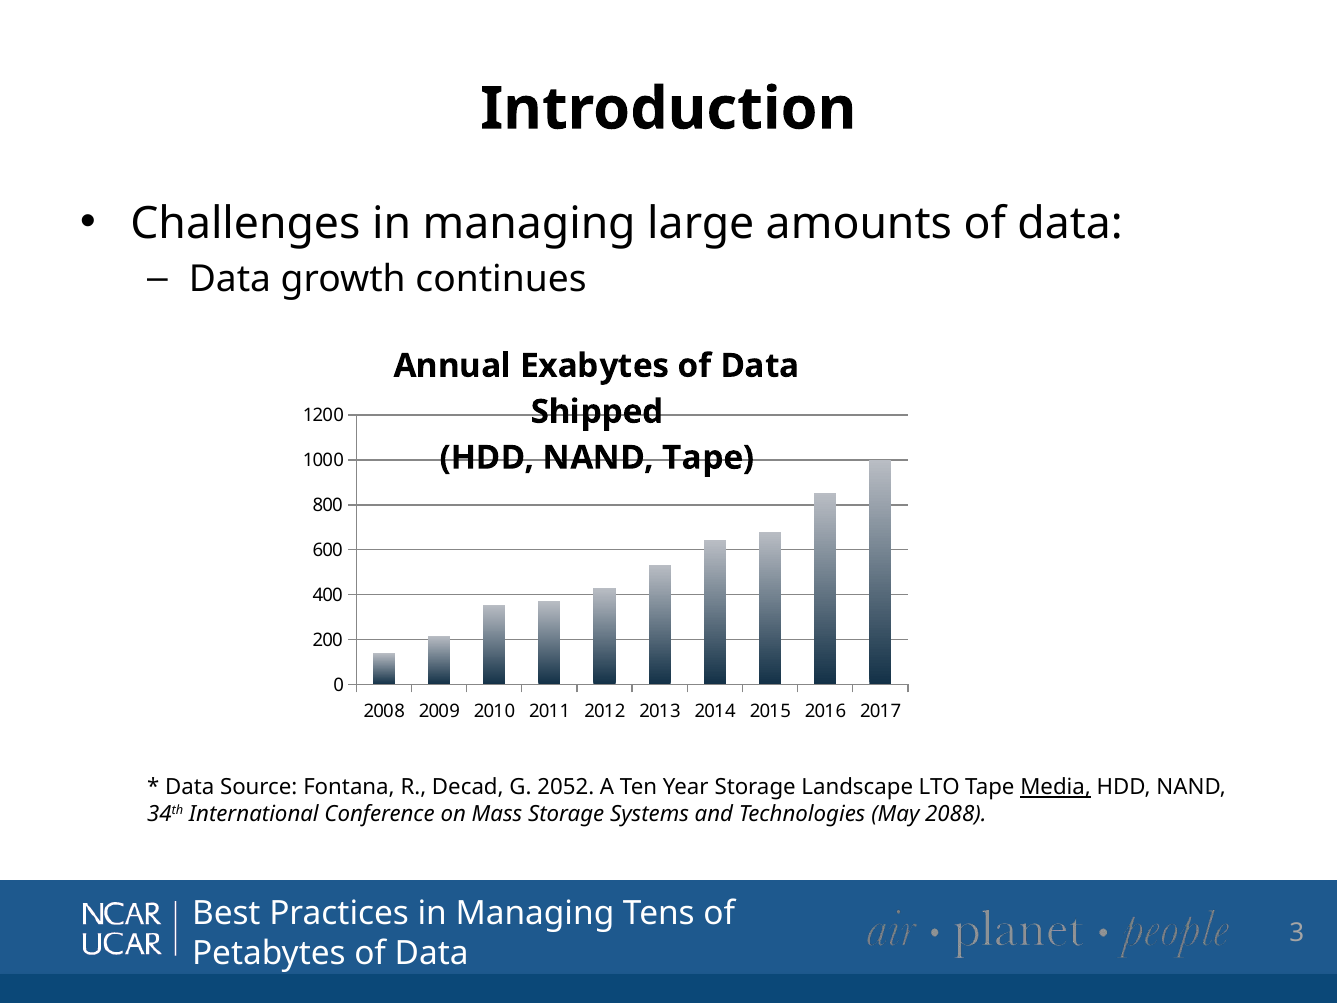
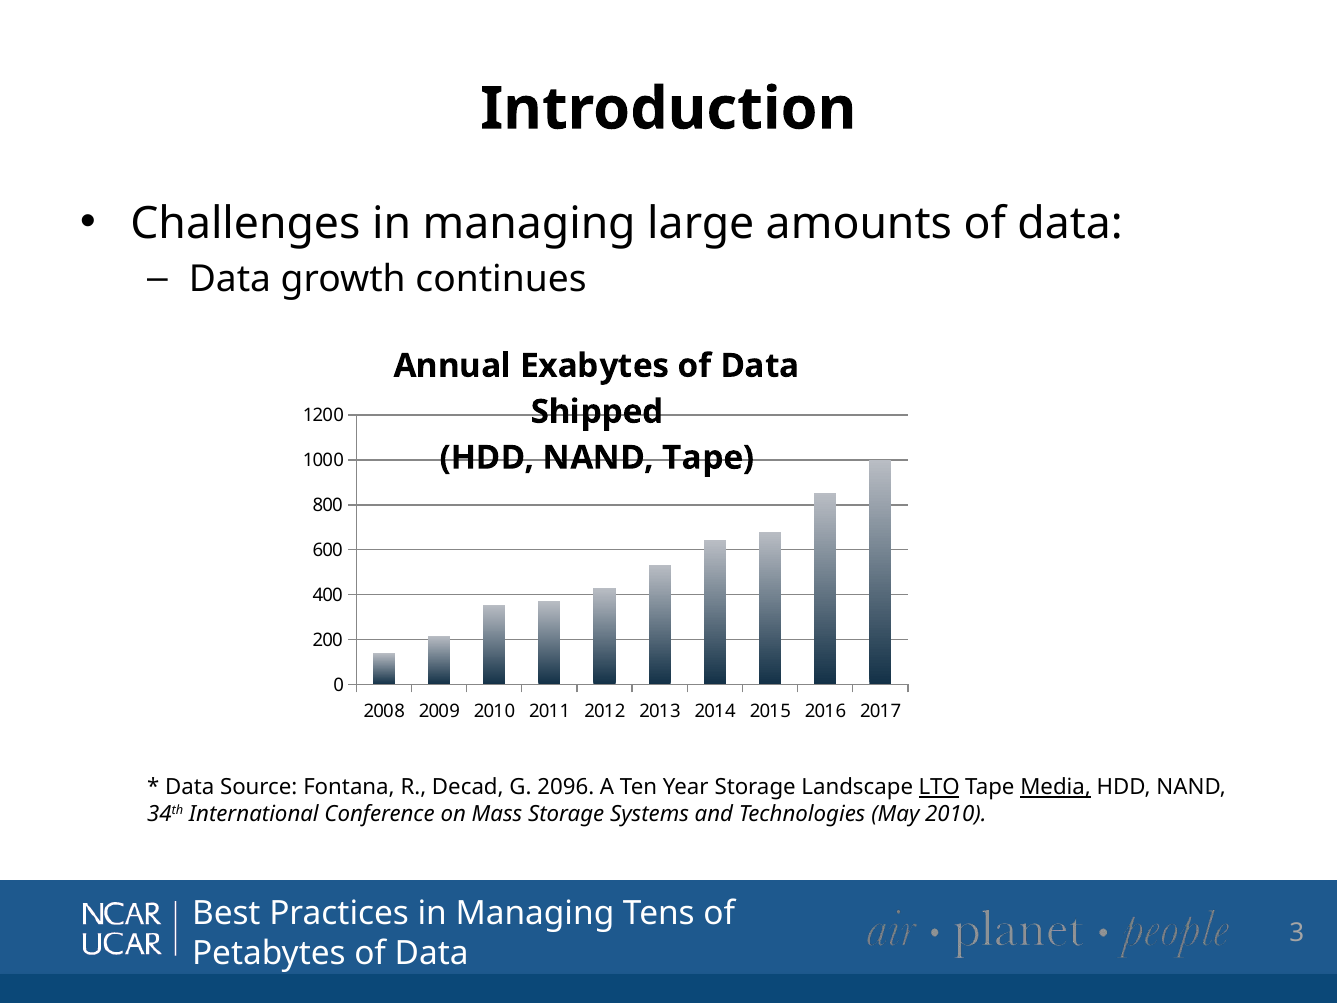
2052: 2052 -> 2096 (566, 787)
LTO underline: none -> present (939, 787)
May 2088: 2088 -> 2010 (956, 814)
